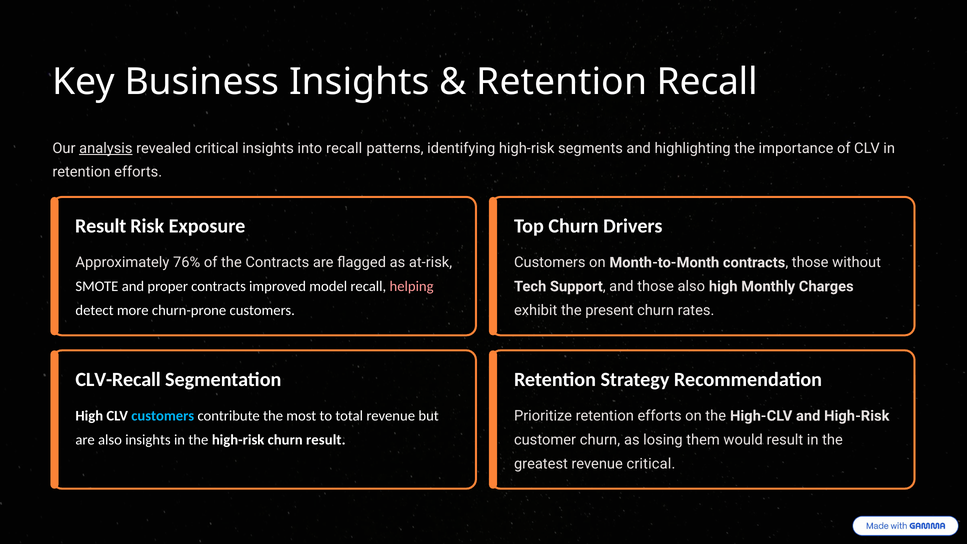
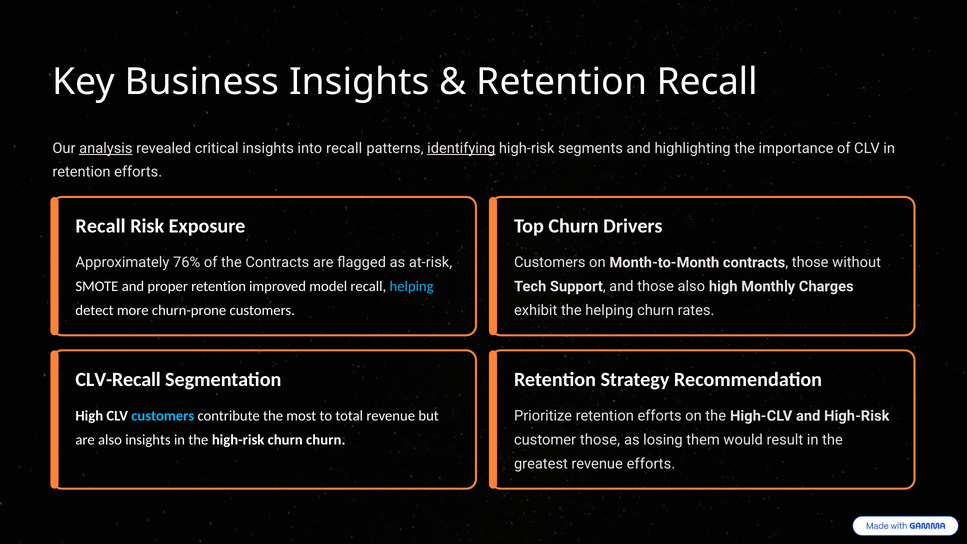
identifying underline: none -> present (461, 148)
Result: Result -> Recall (101, 226)
proper contracts: contracts -> retention (219, 286)
helping colour: pink -> light blue (412, 286)
the present: present -> helping (609, 310)
customer churn: churn -> those (600, 440)
churn result: result -> churn (326, 440)
revenue critical: critical -> efforts (651, 464)
